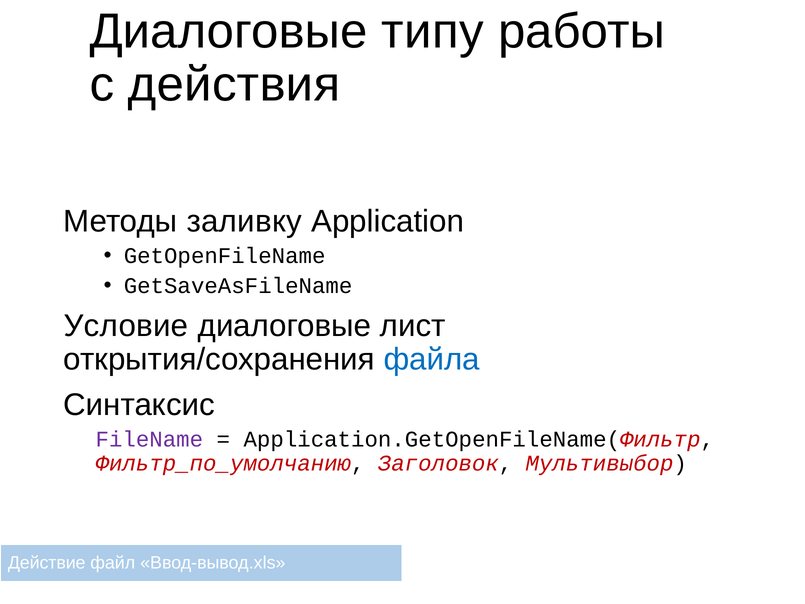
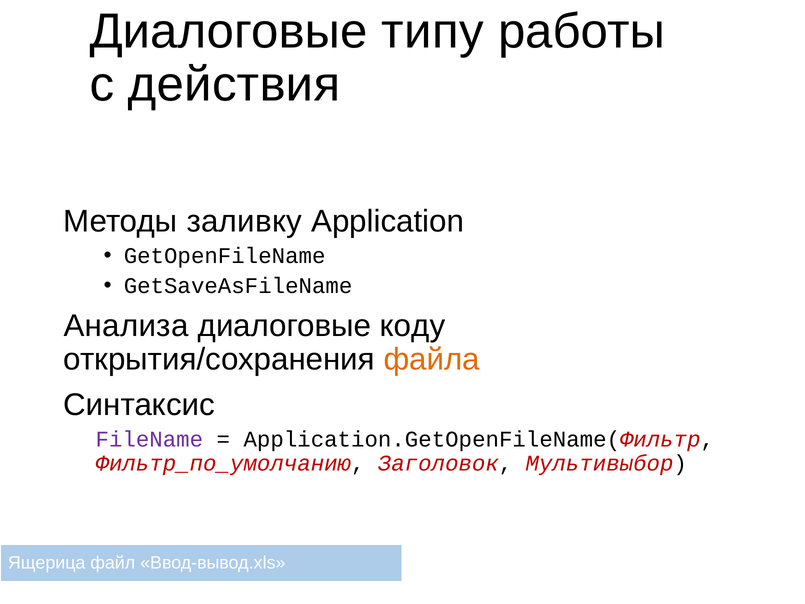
Условие: Условие -> Анализа (126, 326)
лист: лист -> коду (413, 326)
файла colour: blue -> orange (432, 359)
Действие: Действие -> Ящерица (47, 563)
